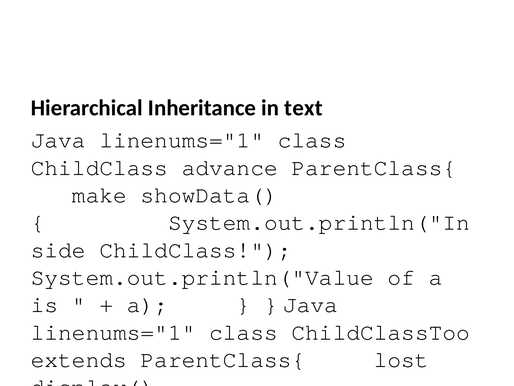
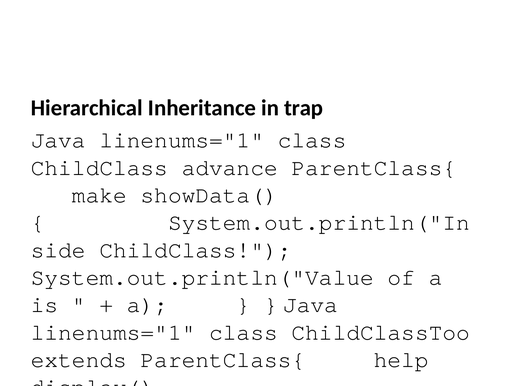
text: text -> trap (304, 108)
lost: lost -> help (401, 359)
